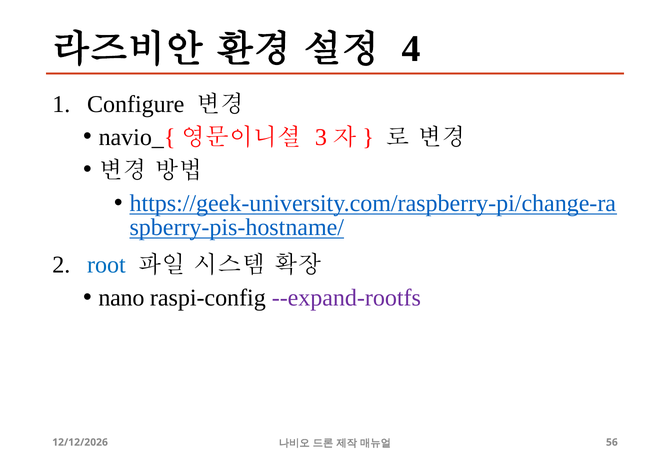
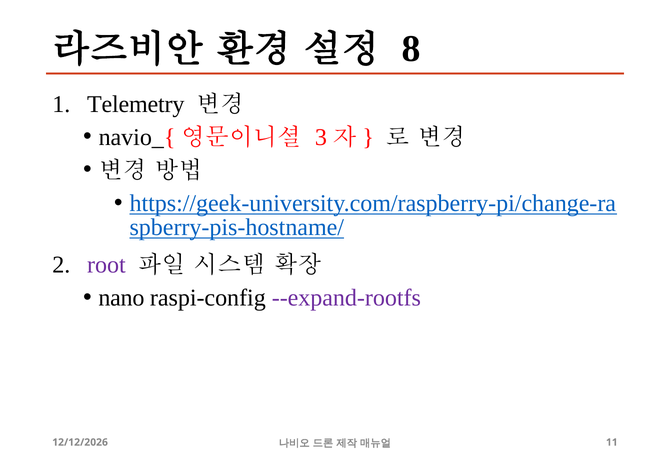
4: 4 -> 8 (411, 49)
Configure: Configure -> Telemetry (136, 104)
root colour: blue -> purple (106, 265)
56: 56 -> 11 (612, 442)
